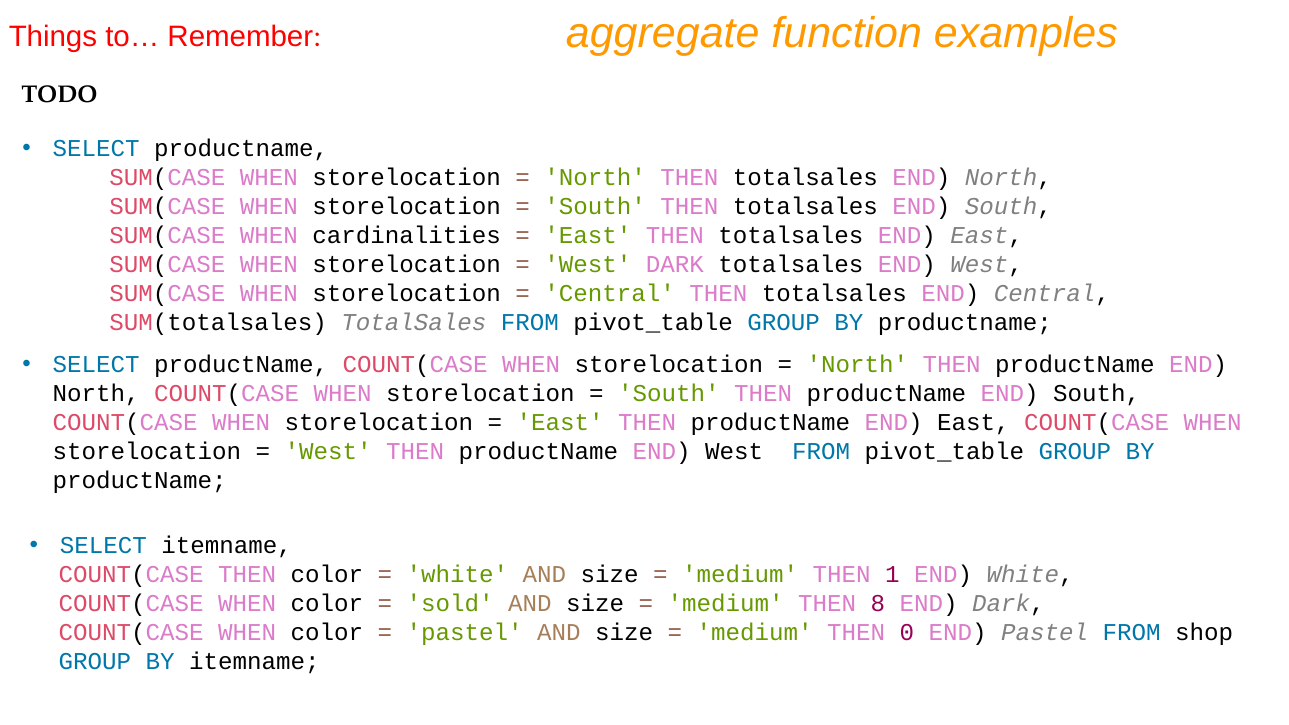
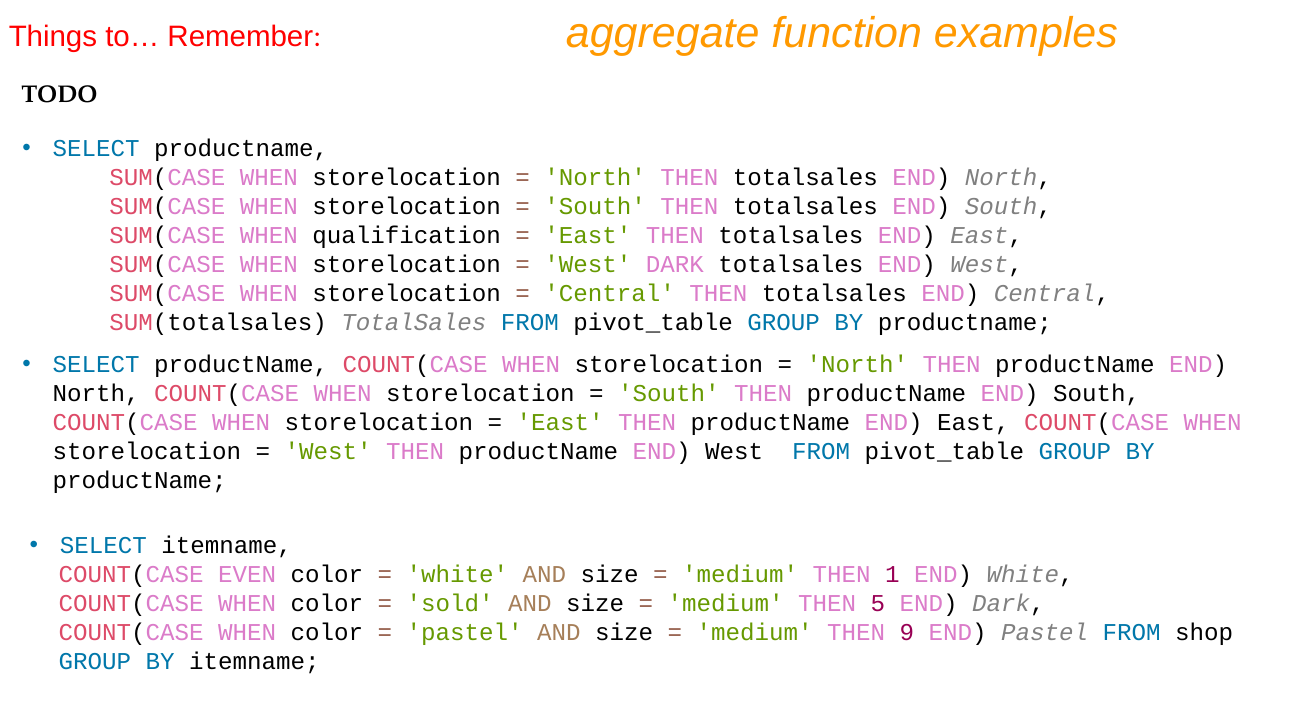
cardinalities: cardinalities -> qualification (407, 236)
COUNT(CASE THEN: THEN -> EVEN (247, 575)
8: 8 -> 5 (878, 604)
0: 0 -> 9 (907, 633)
